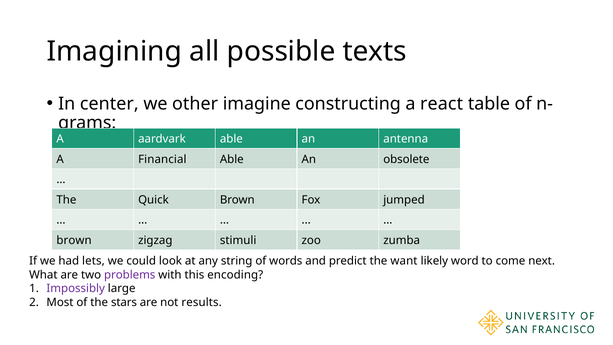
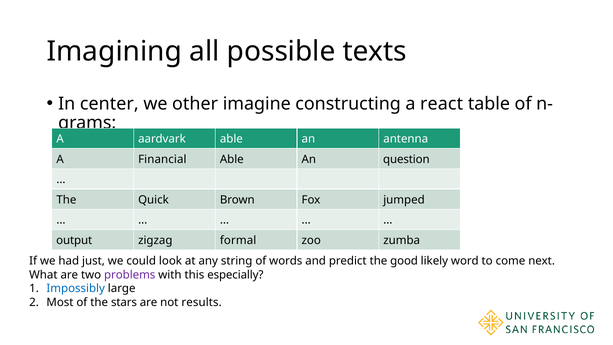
obsolete: obsolete -> question (406, 159)
brown: brown -> output (74, 240)
stimuli: stimuli -> formal (238, 240)
lets: lets -> just (94, 261)
want: want -> good (404, 261)
encoding: encoding -> especially (235, 275)
Impossibly colour: purple -> blue (76, 289)
